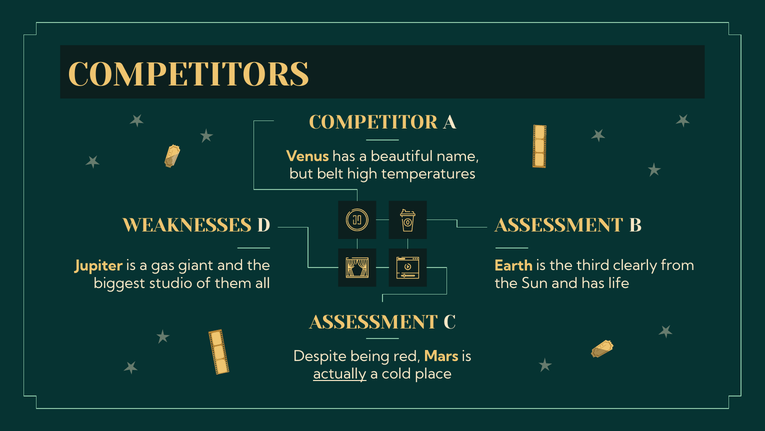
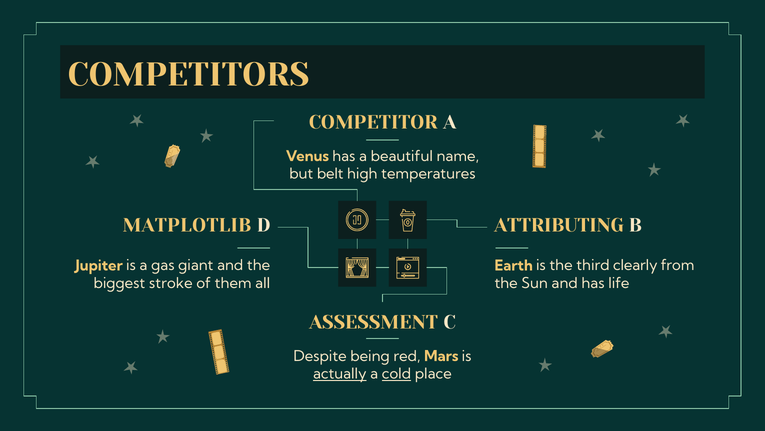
WEAKNESSES: WEAKNESSES -> MATPLOTLIB (187, 225)
ASSESSMENT: ASSESSMENT -> ATTRIBUTING (559, 225)
studio: studio -> stroke (171, 283)
cold underline: none -> present (396, 373)
